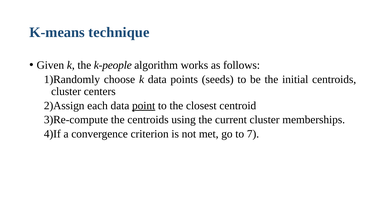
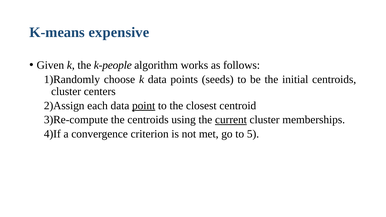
technique: technique -> expensive (119, 32)
current underline: none -> present (231, 120)
7: 7 -> 5 (253, 134)
